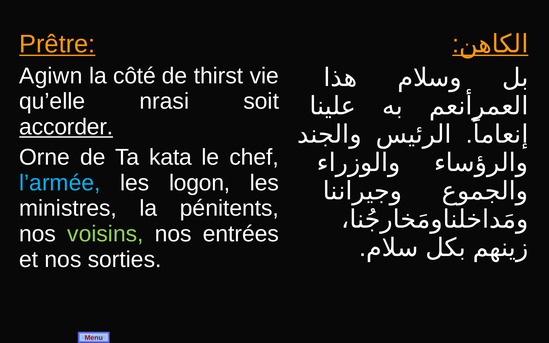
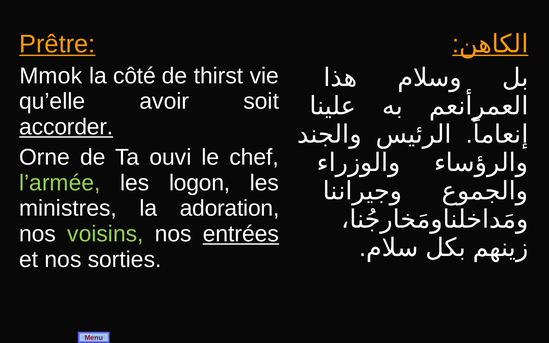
Agiwn: Agiwn -> Mmok (51, 76)
nrasi: nrasi -> avoir (164, 101)
kata: kata -> ouvi (170, 157)
l’armée colour: light blue -> light green (60, 183)
pénitents: pénitents -> adoration (230, 208)
entrées underline: none -> present (241, 234)
